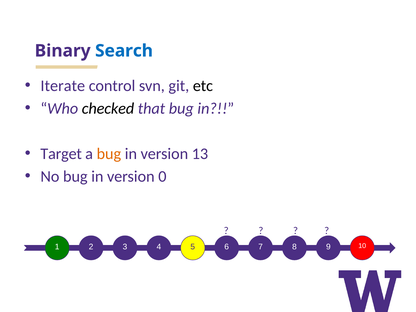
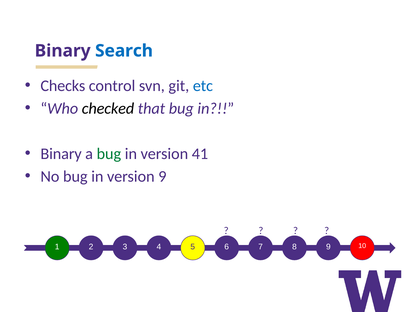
Iterate: Iterate -> Checks (63, 86)
etc colour: black -> blue (203, 86)
Target: Target -> Binary (61, 154)
bug colour: orange -> green (109, 154)
13: 13 -> 41 (200, 154)
version 0: 0 -> 9 (162, 176)
